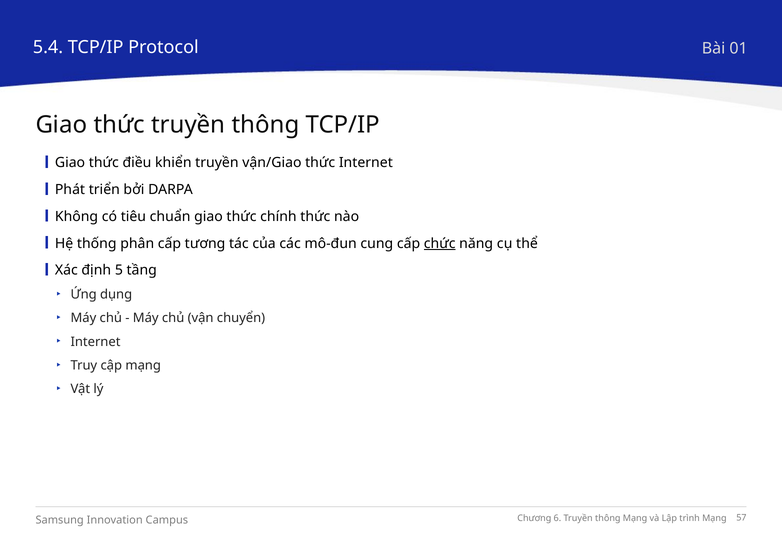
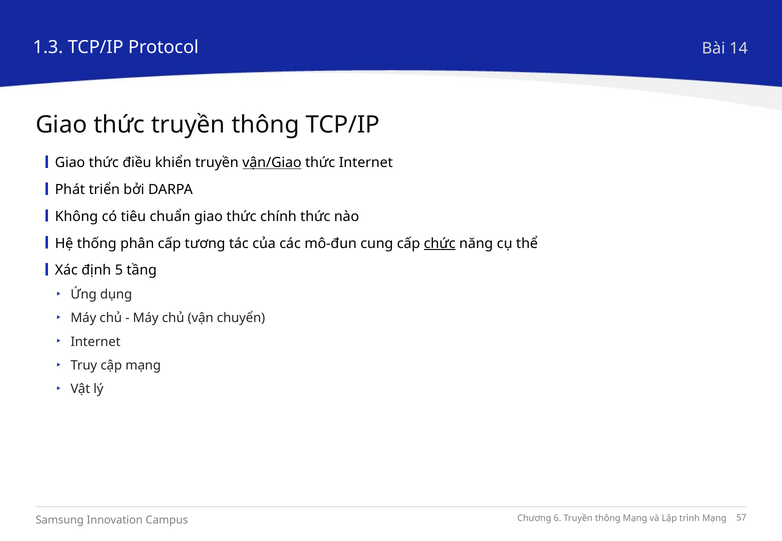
5.4: 5.4 -> 1.3 (48, 47)
01: 01 -> 14 (739, 49)
vận/Giao underline: none -> present (272, 163)
